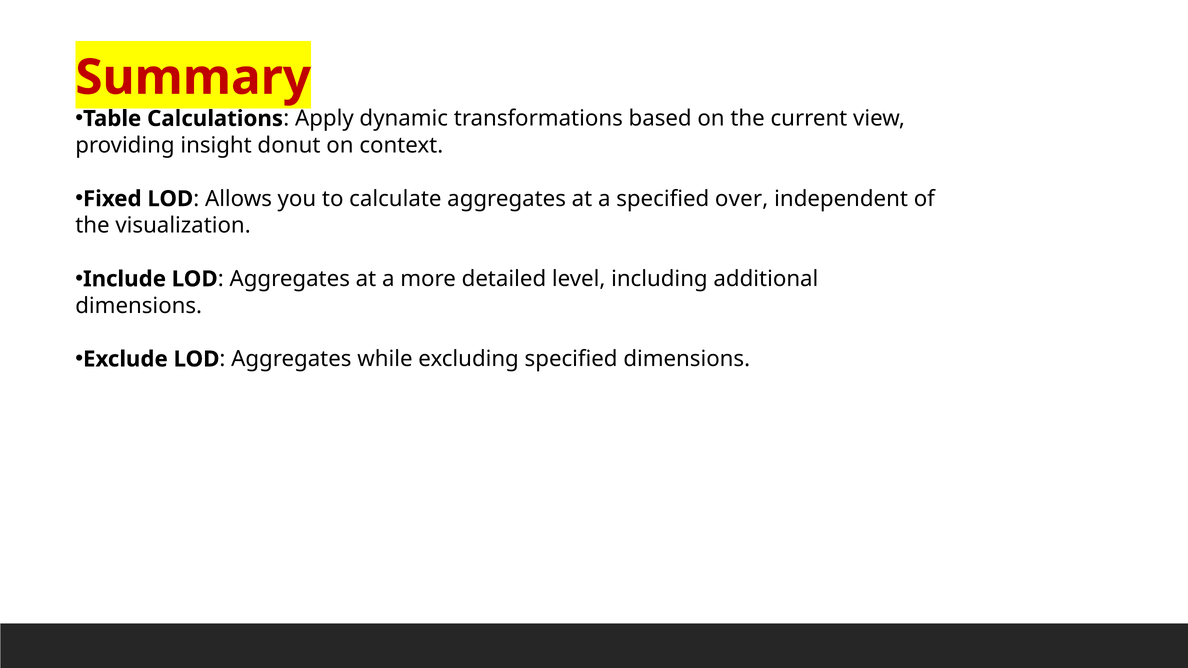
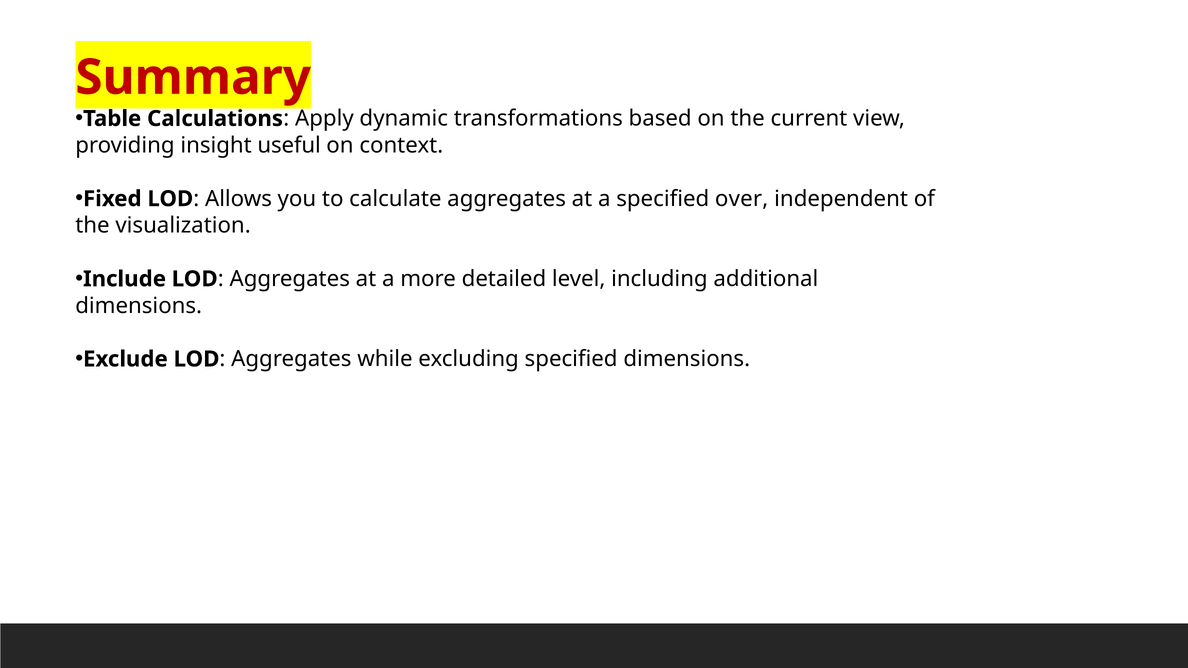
donut: donut -> useful (289, 145)
